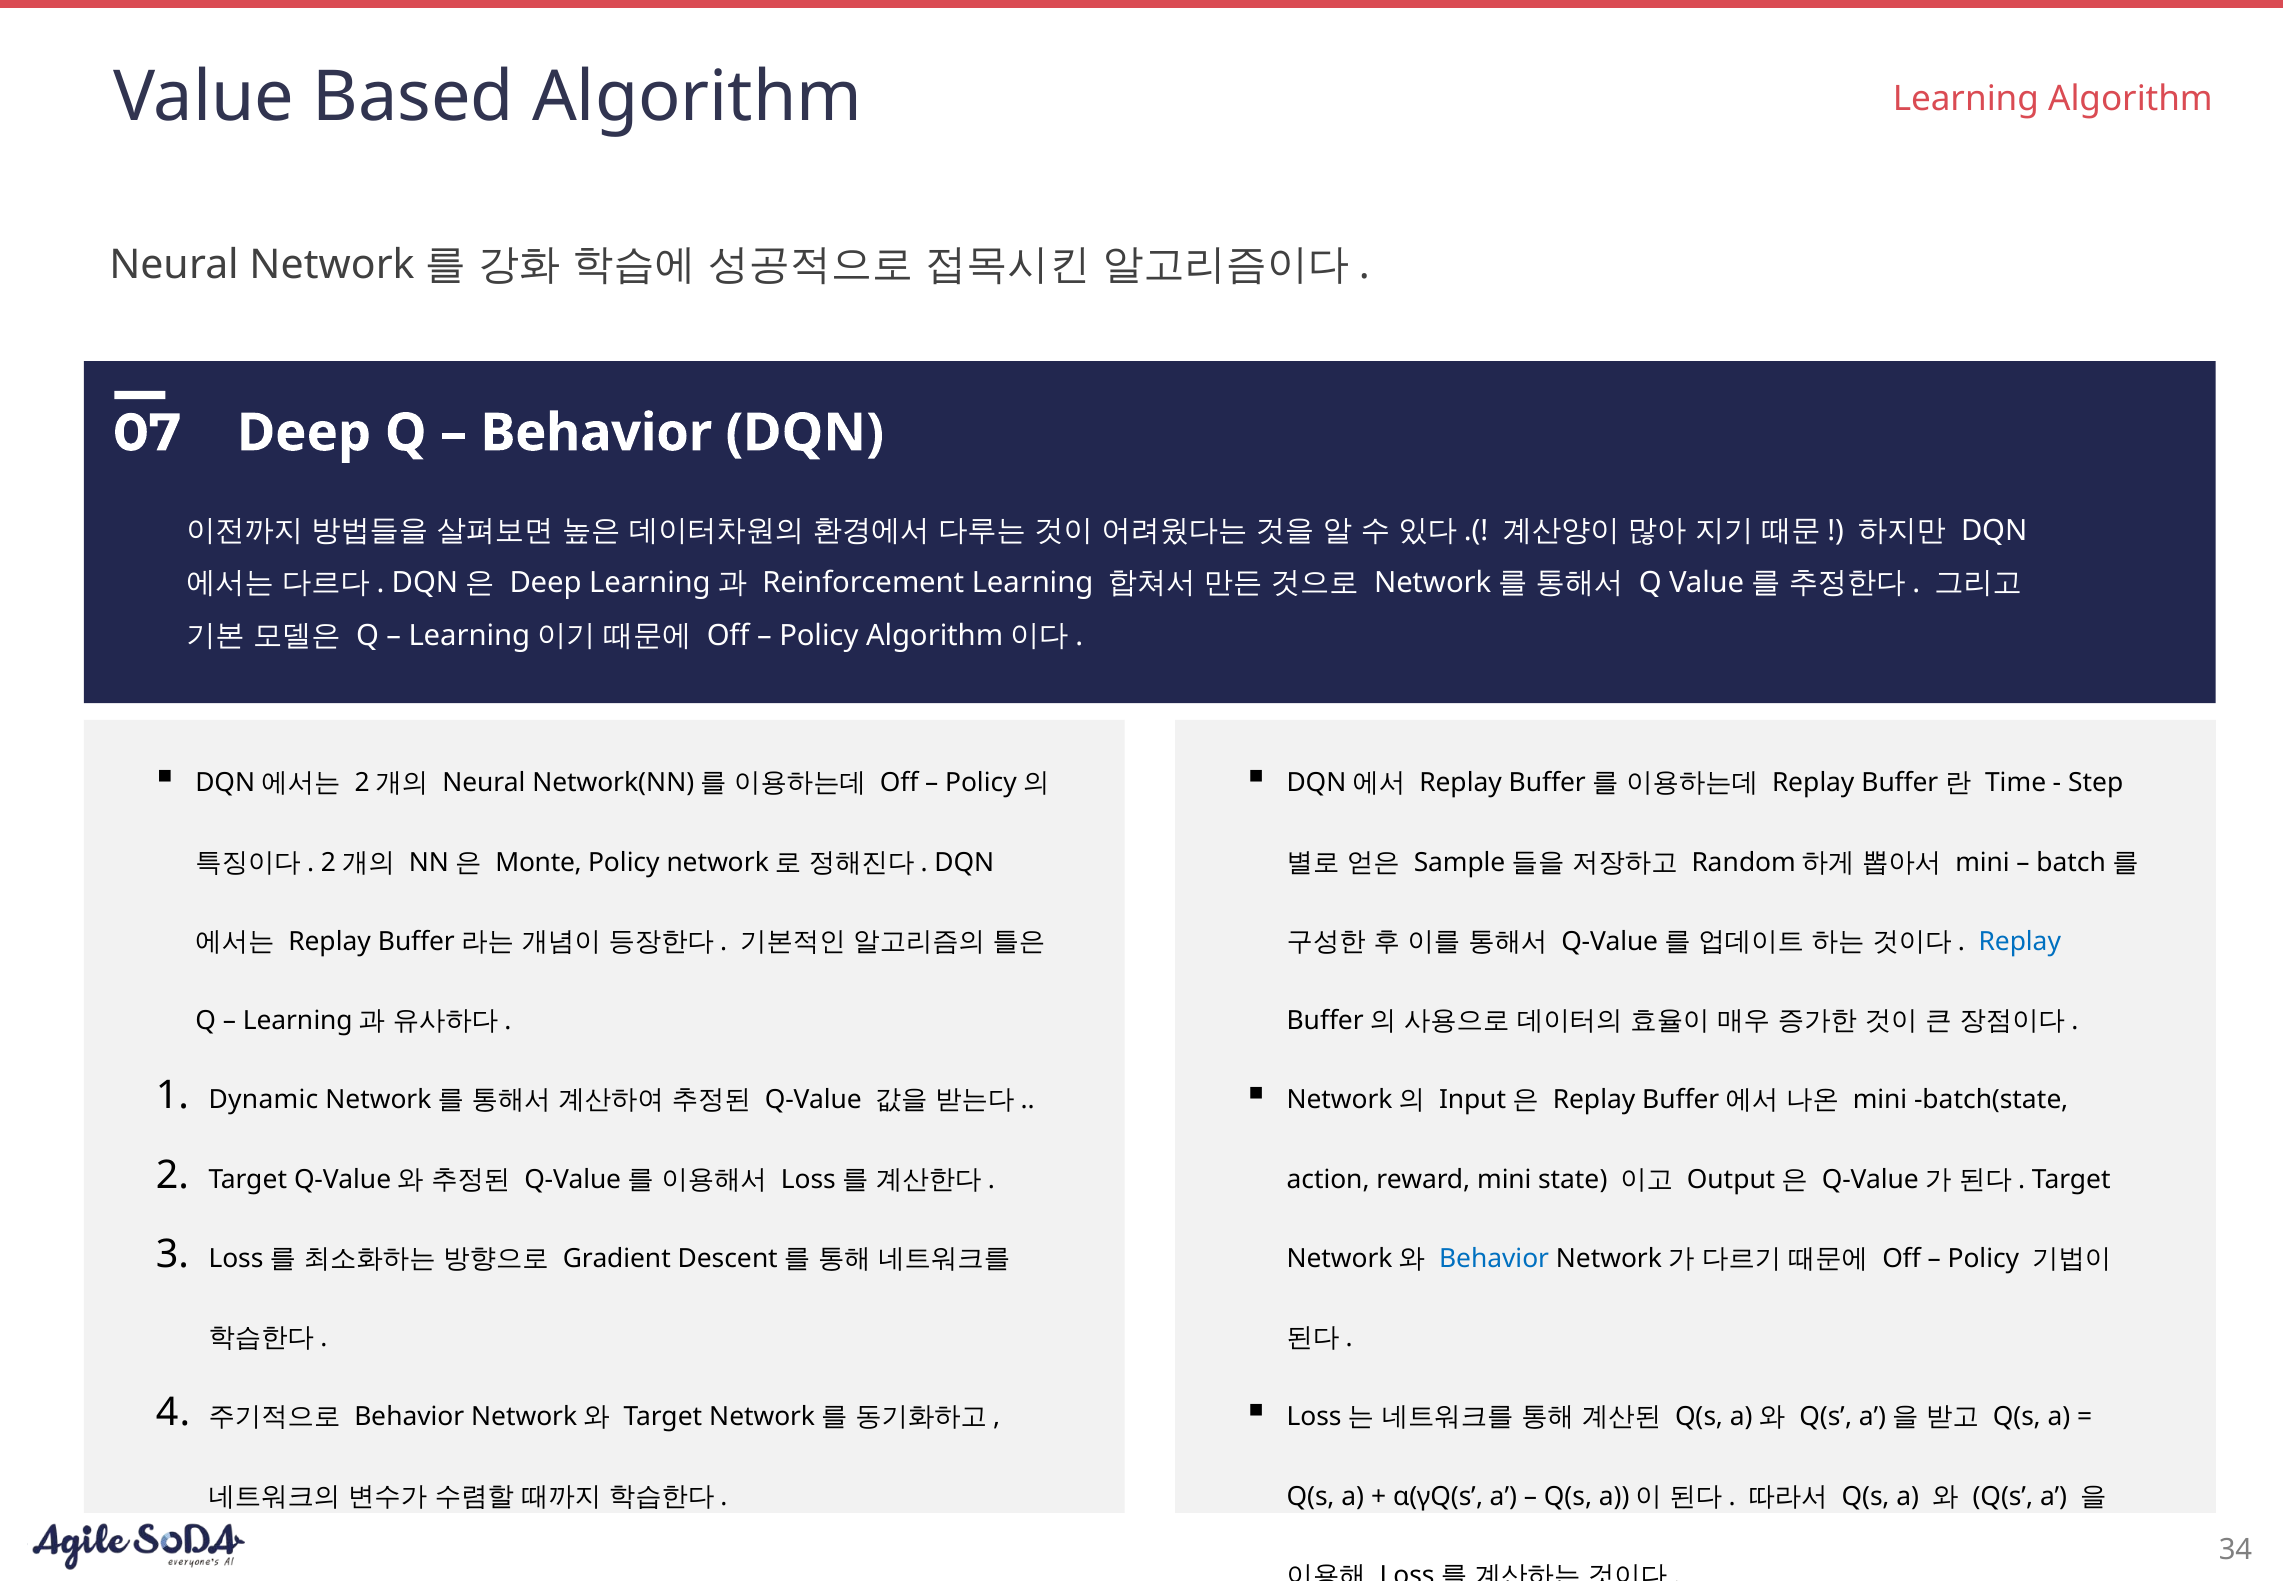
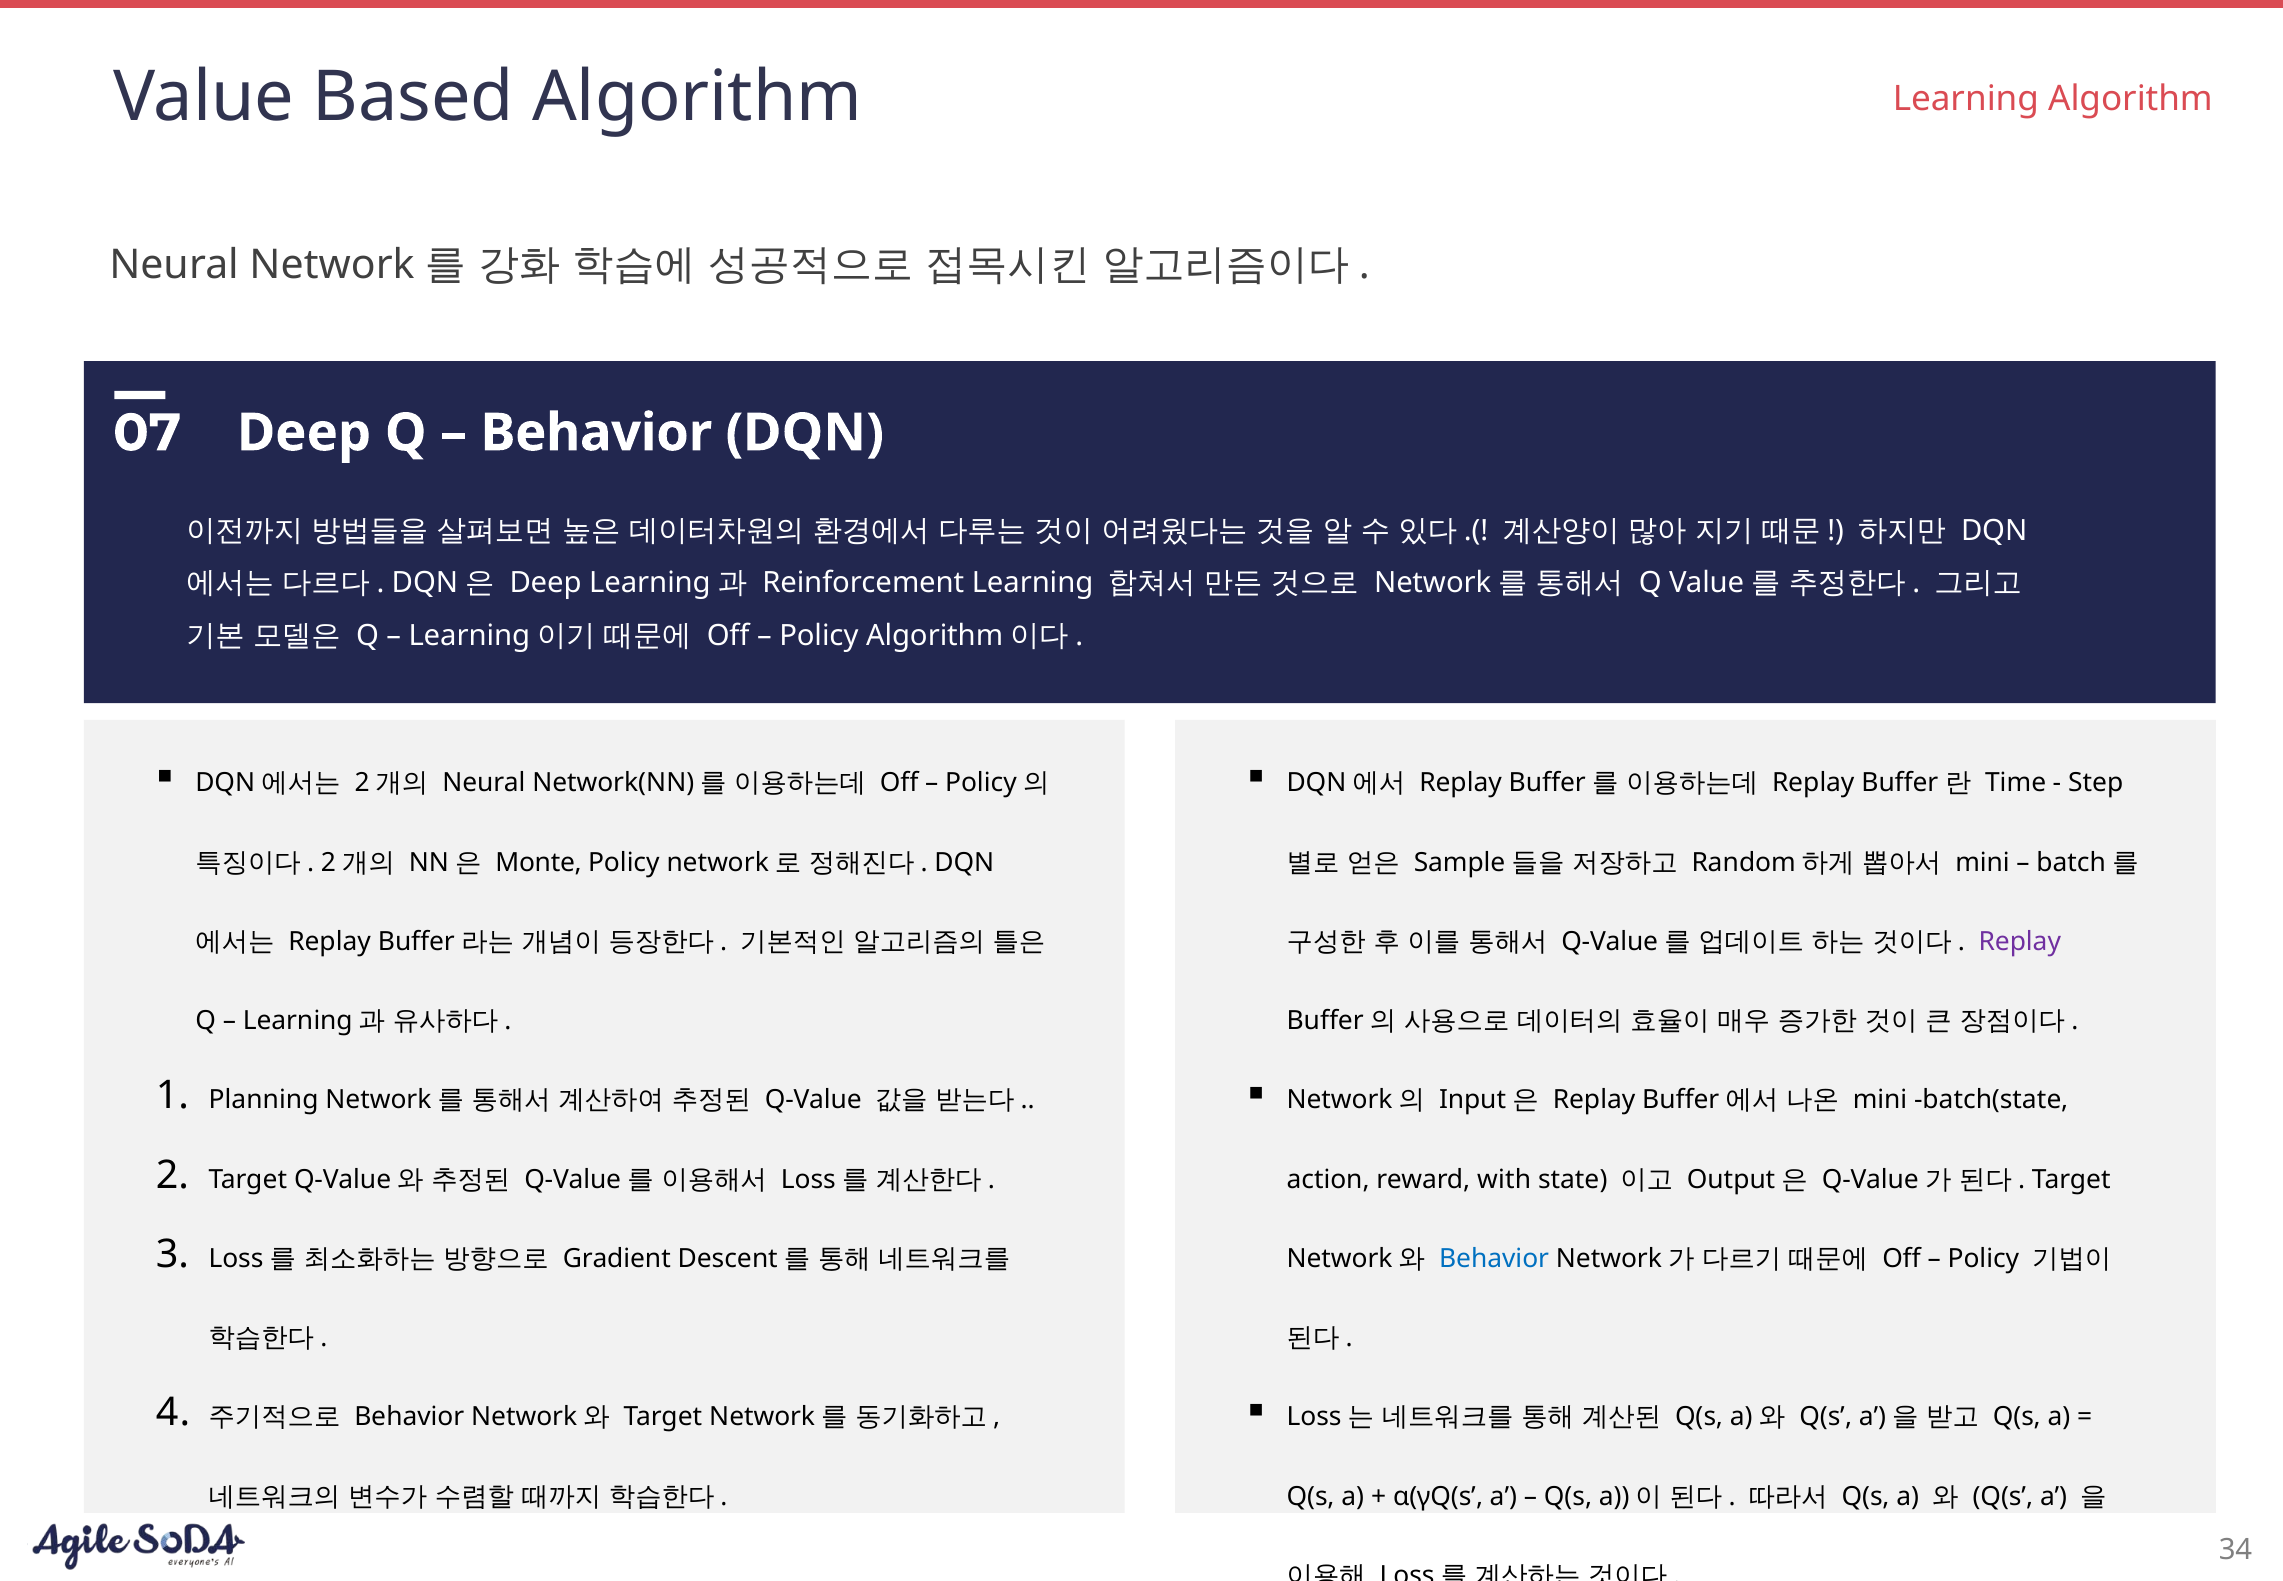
Replay colour: blue -> purple (2020, 941)
Dynamic: Dynamic -> Planning (264, 1100)
reward mini: mini -> with (1504, 1179)
